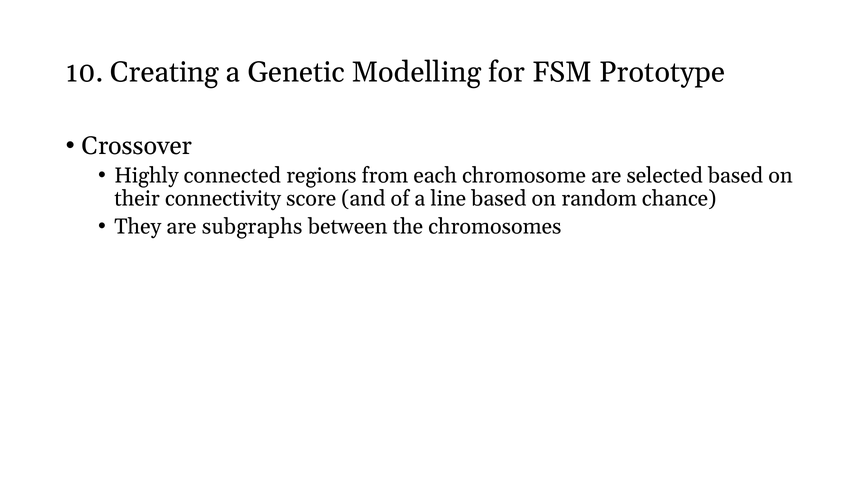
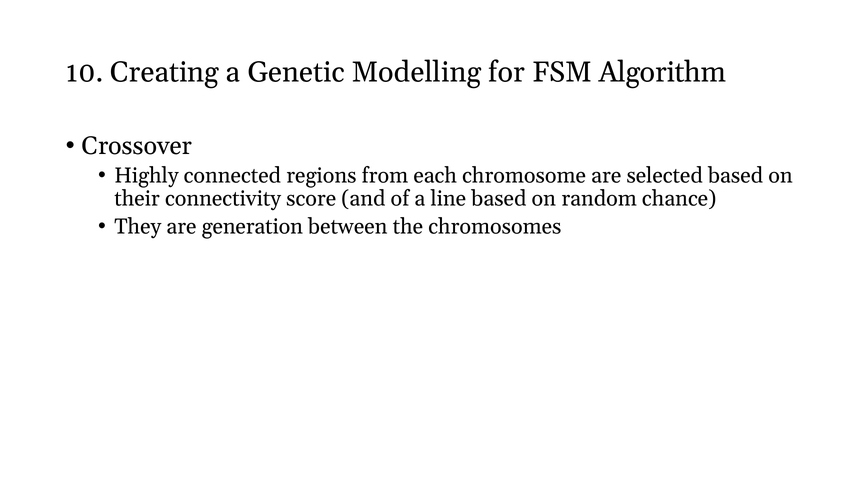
Prototype: Prototype -> Algorithm (662, 73)
subgraphs: subgraphs -> generation (252, 227)
